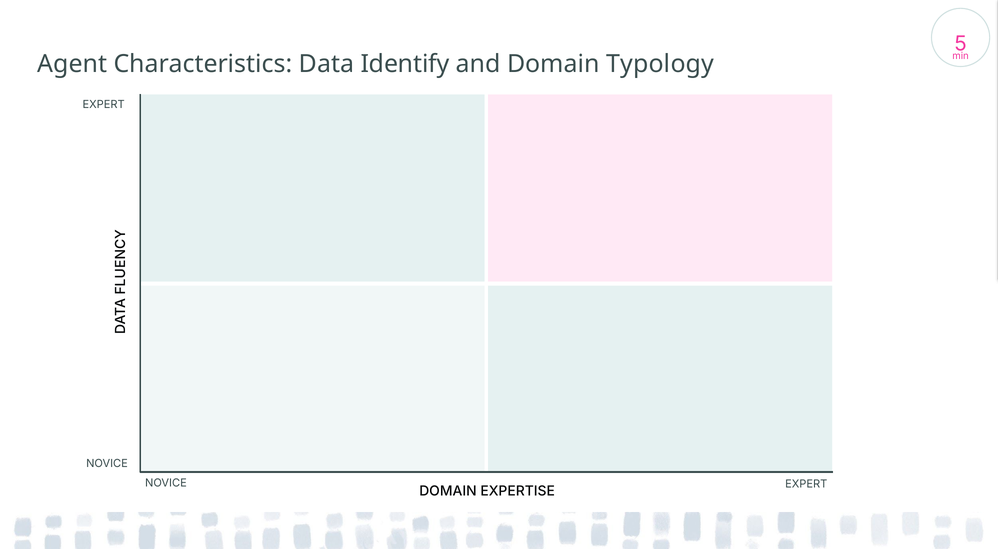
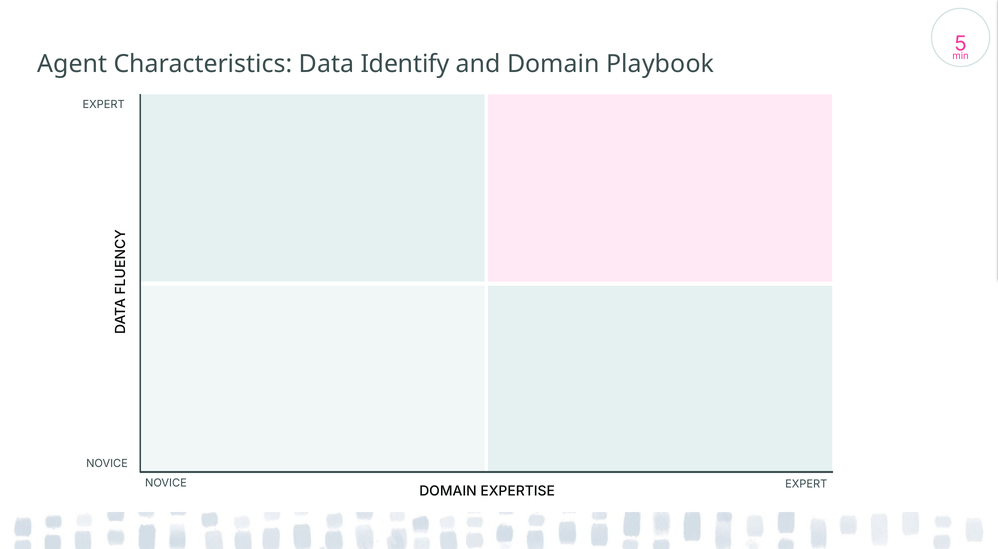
Typology: Typology -> Playbook (660, 64)
